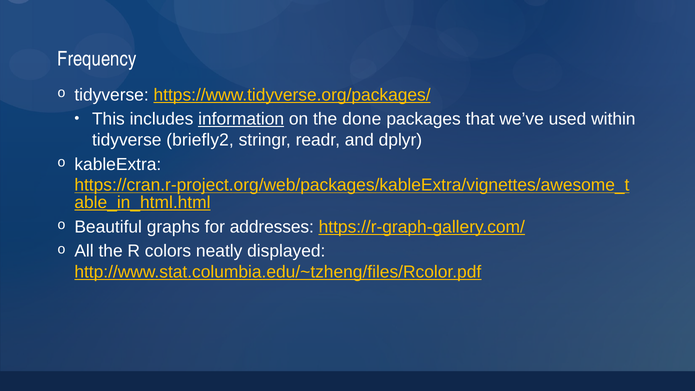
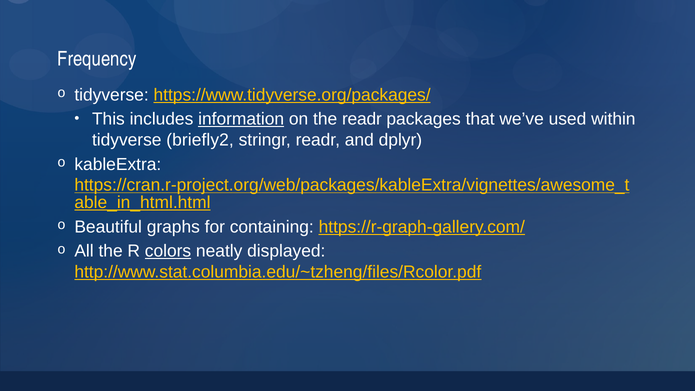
the done: done -> readr (362, 119)
addresses: addresses -> containing (272, 227)
colors underline: none -> present (168, 251)
